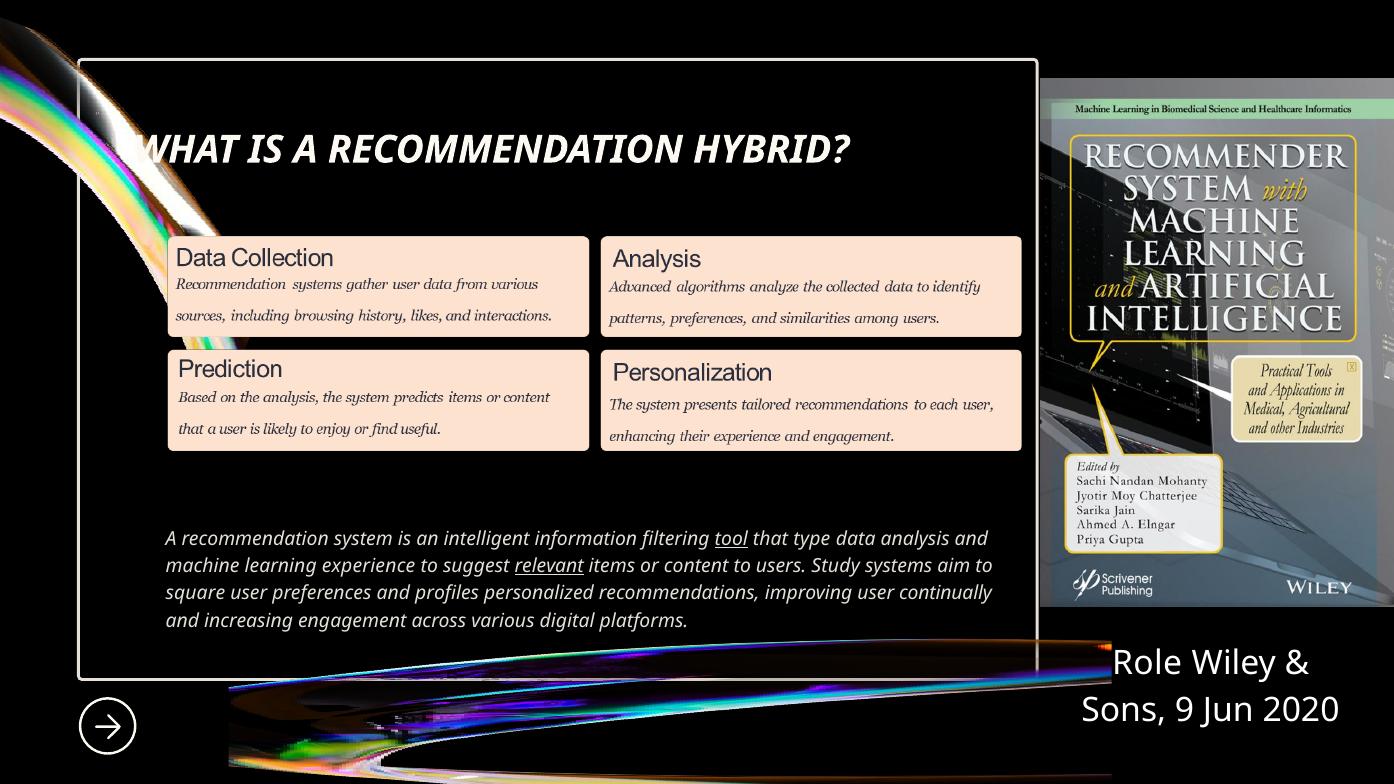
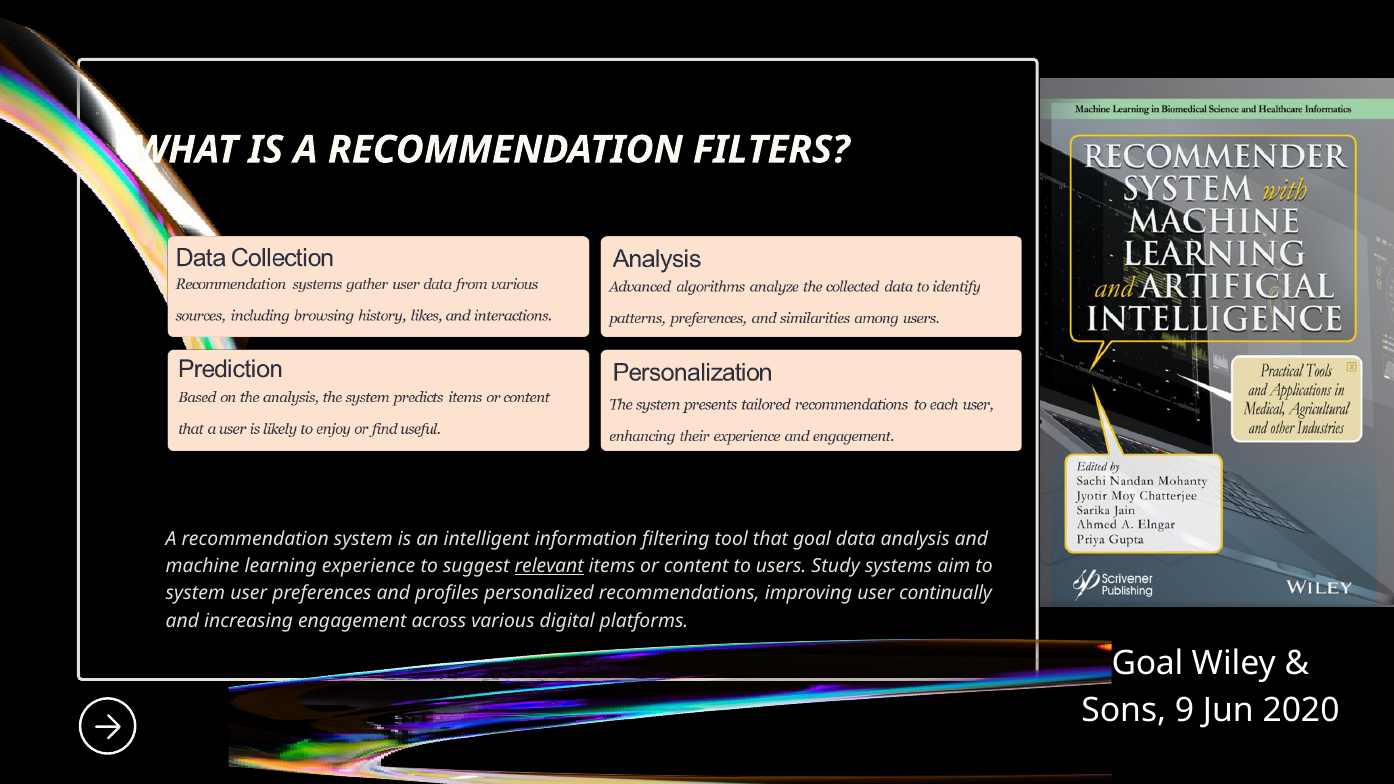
HYBRID: HYBRID -> FILTERS (771, 150)
tool underline: present -> none (731, 539)
that type: type -> goal (812, 539)
square: square -> system (195, 594)
Role: Role -> Goal (1147, 663)
